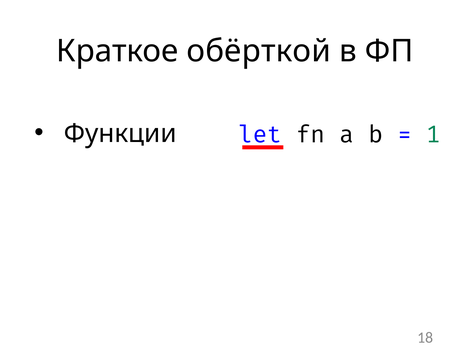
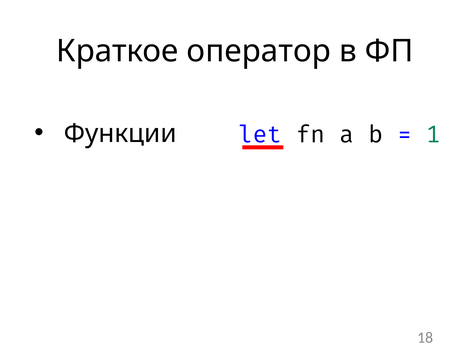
обёрткой: обёрткой -> оператор (259, 51)
